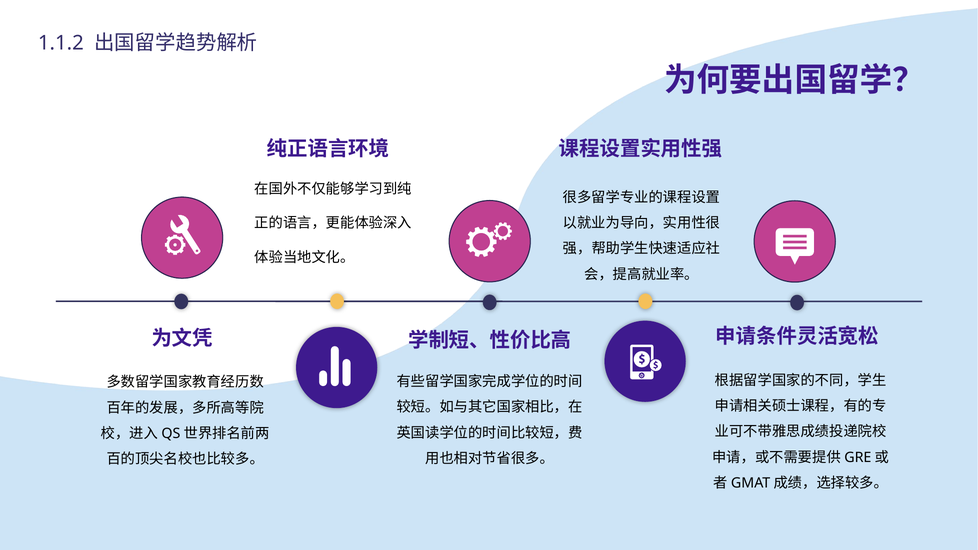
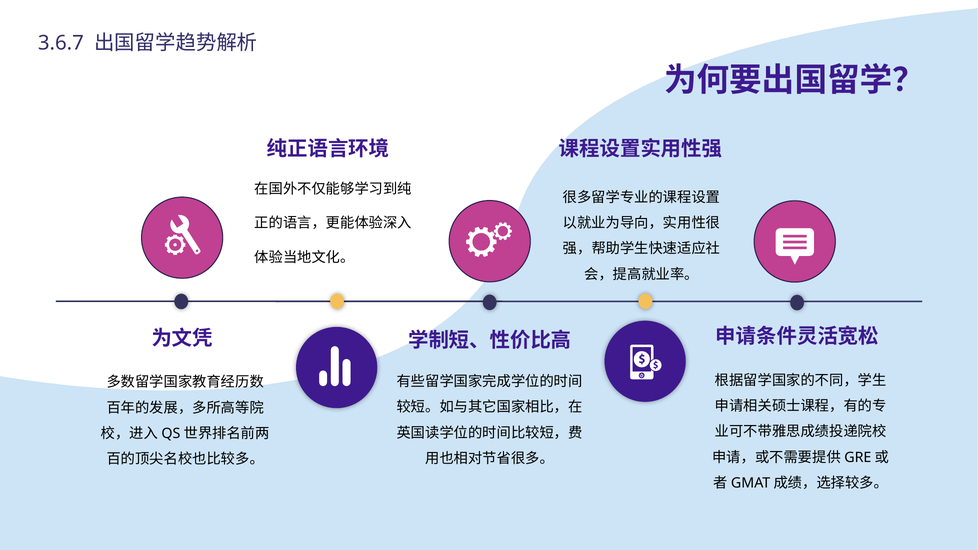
1.1.2: 1.1.2 -> 3.6.7 (61, 43)
